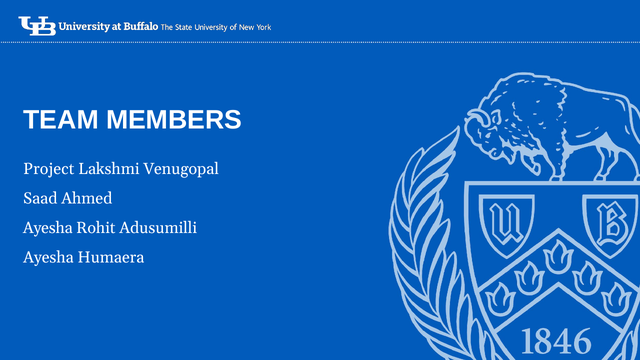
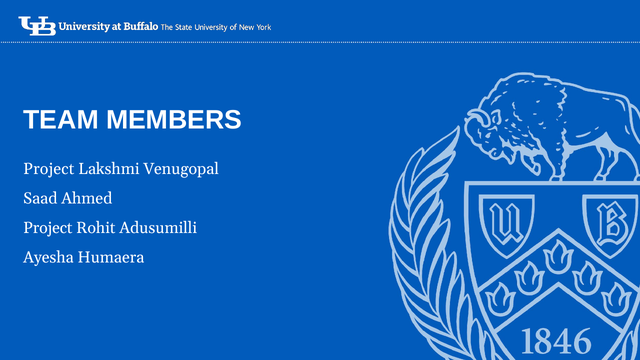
Ayesha: Ayesha -> Project (48, 228)
